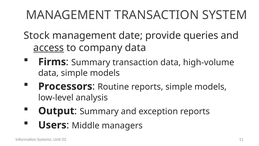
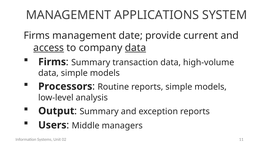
MANAGEMENT TRANSACTION: TRANSACTION -> APPLICATIONS (157, 15)
Stock: Stock -> Firms (37, 36)
queries: queries -> current (201, 36)
data underline: none -> present (136, 48)
